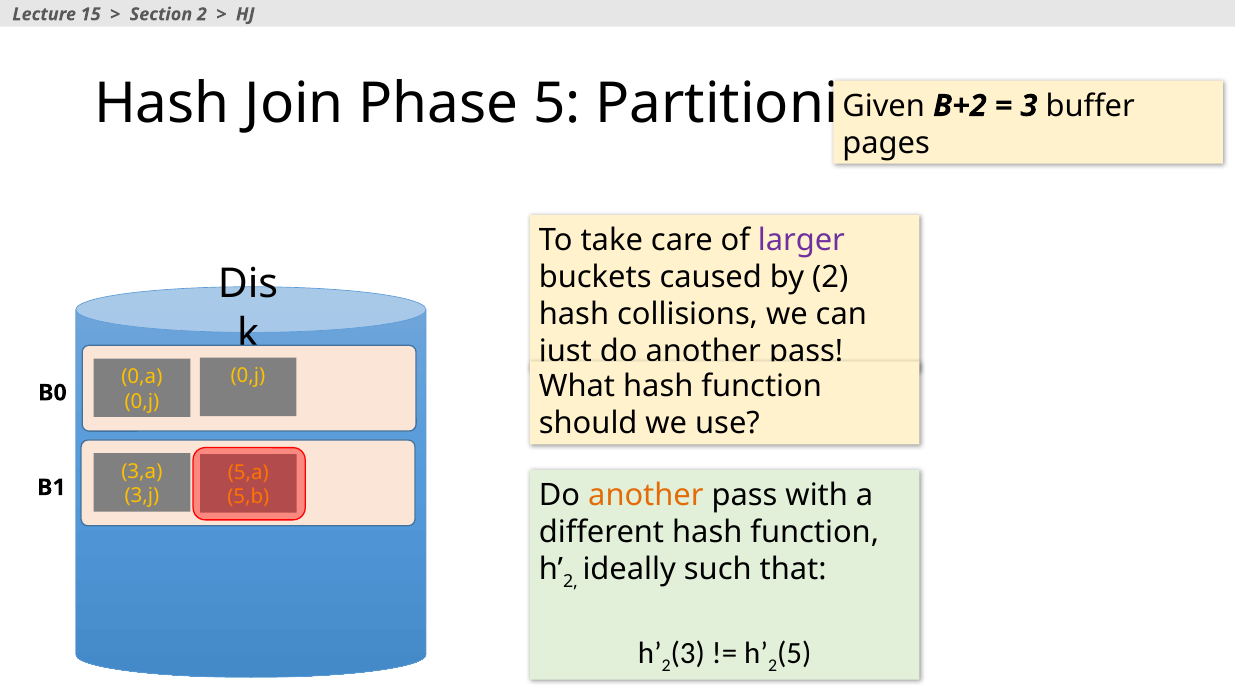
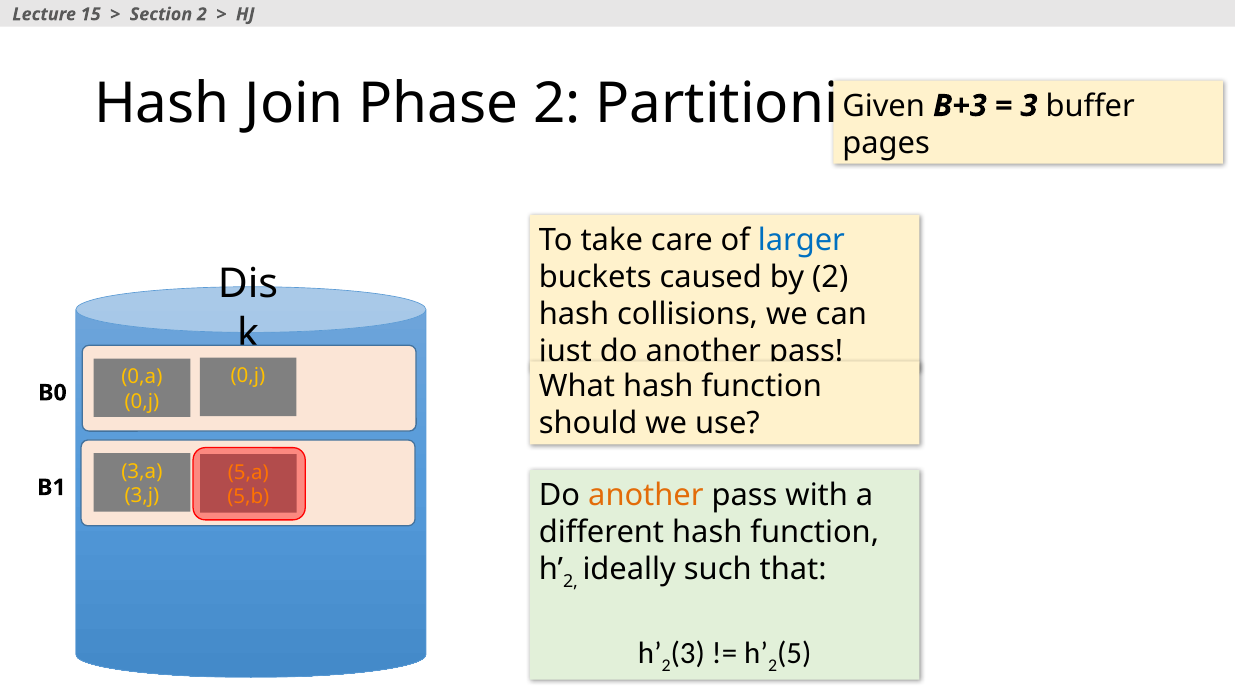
Phase 5: 5 -> 2 (557, 104)
B+2: B+2 -> B+3 (960, 106)
larger colour: purple -> blue (801, 240)
